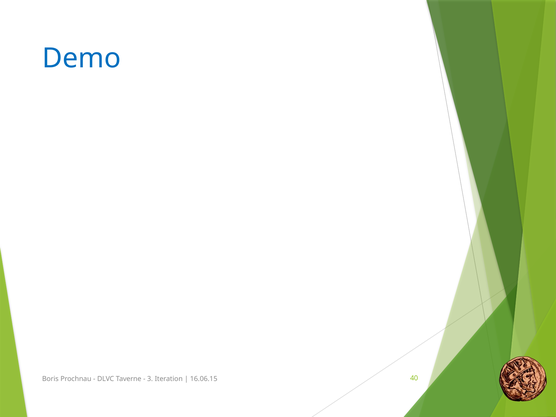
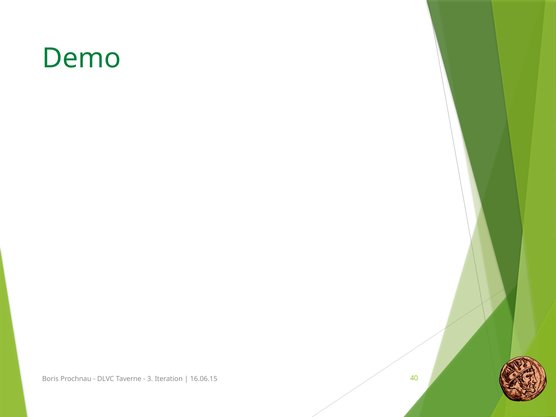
Demo colour: blue -> green (82, 58)
